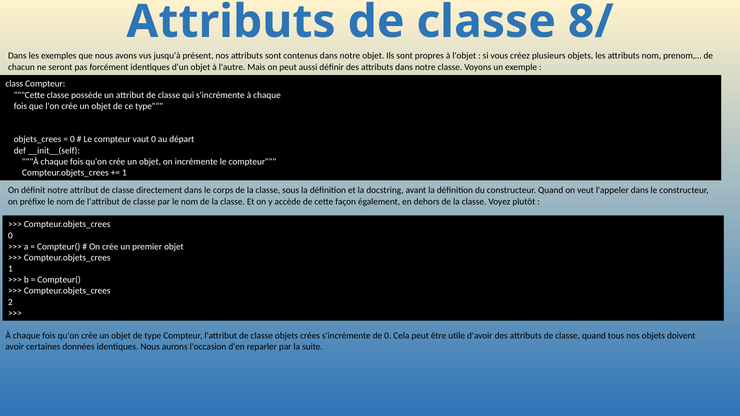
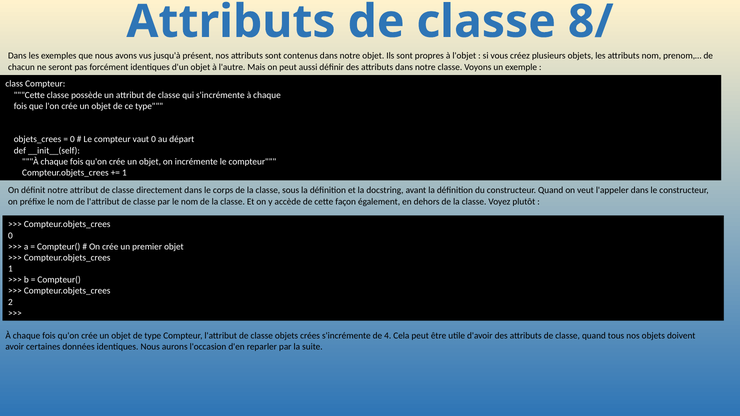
de 0: 0 -> 4 (388, 336)
